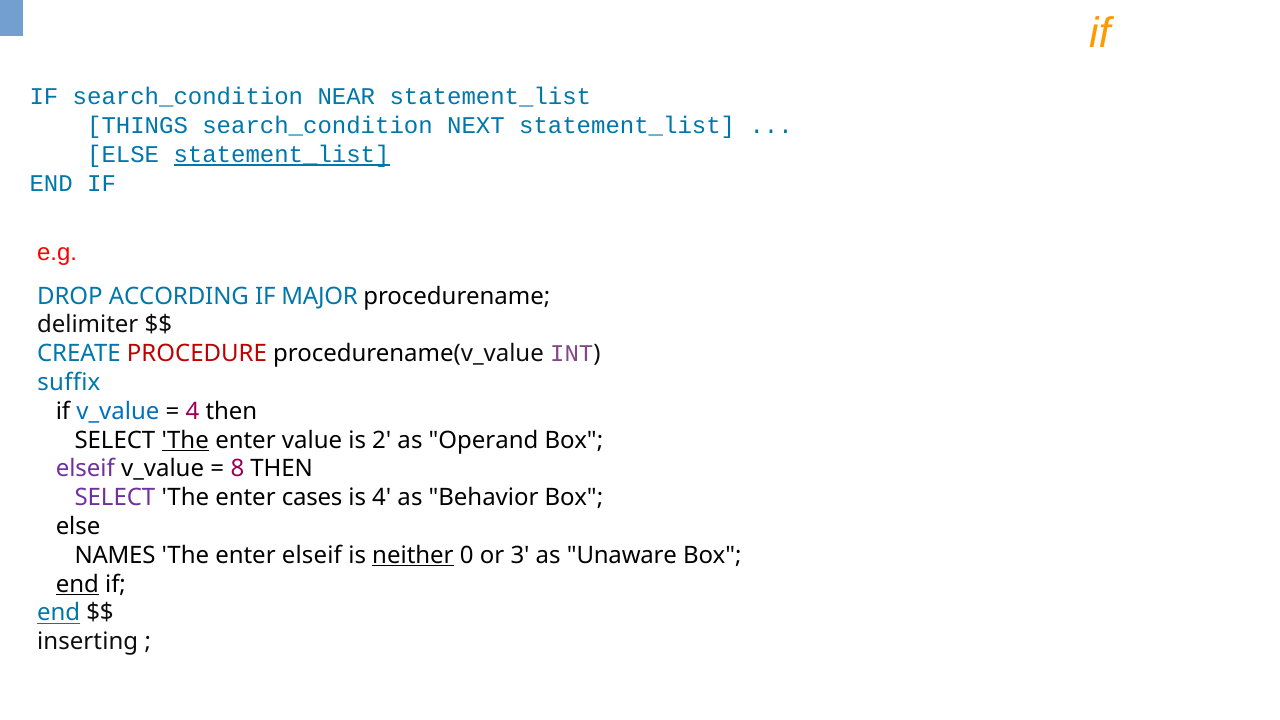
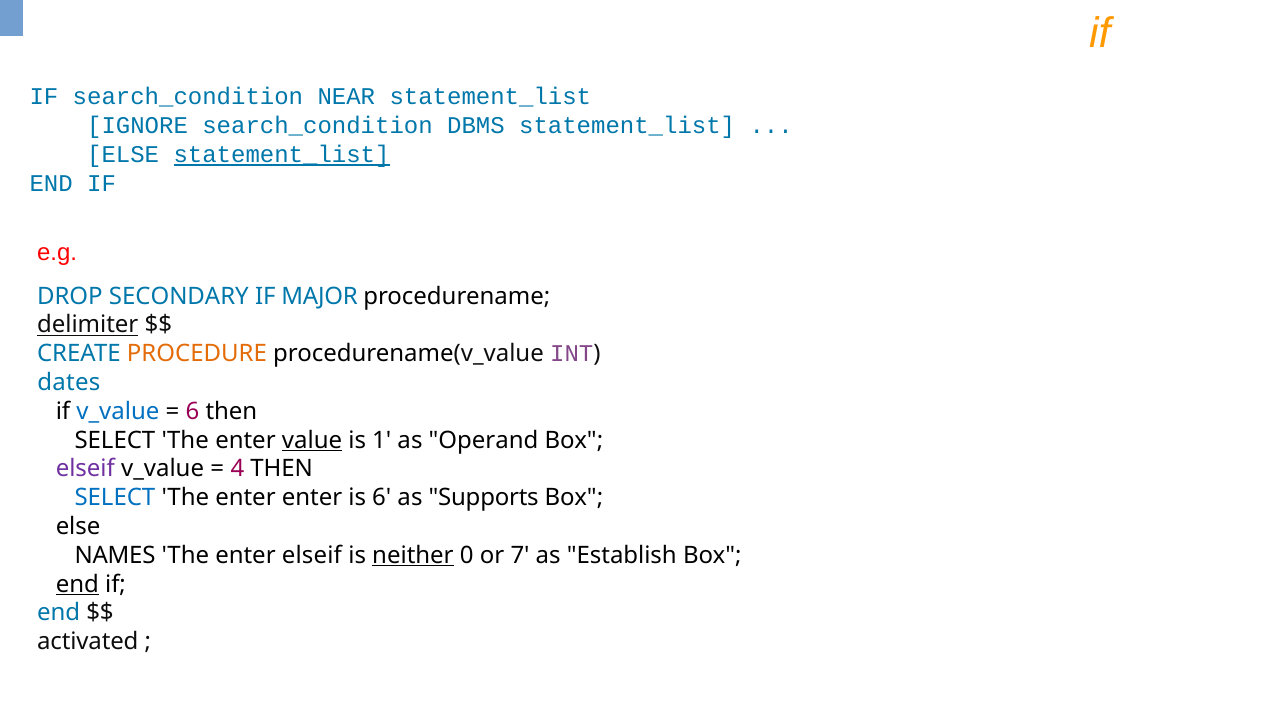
THINGS: THINGS -> IGNORE (138, 126)
NEXT: NEXT -> DBMS (476, 126)
ACCORDING: ACCORDING -> SECONDARY (179, 296)
delimiter underline: none -> present (88, 325)
PROCEDURE colour: red -> orange (197, 354)
suffix: suffix -> dates (69, 383)
4: 4 -> 6 (193, 411)
The underline: present -> none (185, 440)
value underline: none -> present (312, 440)
2: 2 -> 1 (382, 440)
8: 8 -> 4 (237, 469)
SELECT colour: purple -> blue (115, 498)
enter cases: cases -> enter (312, 498)
is 4: 4 -> 6 (382, 498)
Behavior: Behavior -> Supports (484, 498)
3: 3 -> 7 (520, 555)
Unaware: Unaware -> Establish (622, 555)
end underline: present -> none (59, 613)
inserting: inserting -> activated (88, 642)
